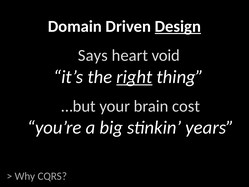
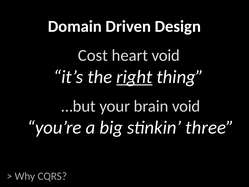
Design underline: present -> none (178, 26)
Says: Says -> Cost (93, 55)
brain cost: cost -> void (186, 106)
years: years -> three (210, 127)
